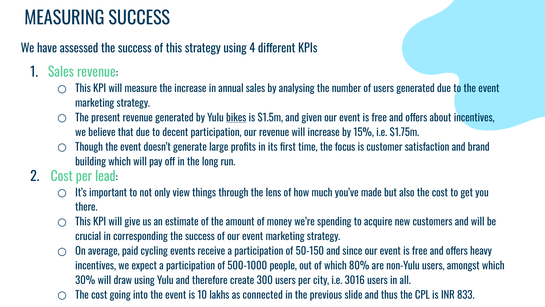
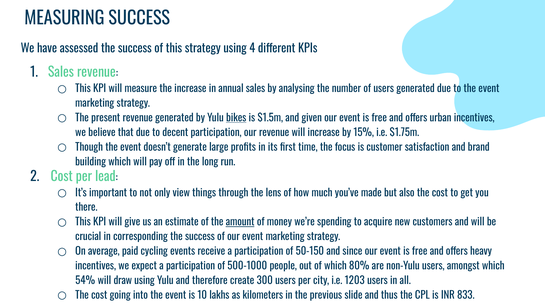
about: about -> urban (440, 118)
amount underline: none -> present (240, 222)
30%: 30% -> 54% (85, 280)
3016: 3016 -> 1203 (355, 280)
connected: connected -> kilometers (263, 295)
